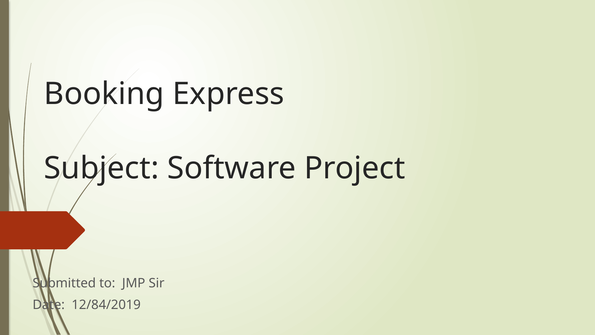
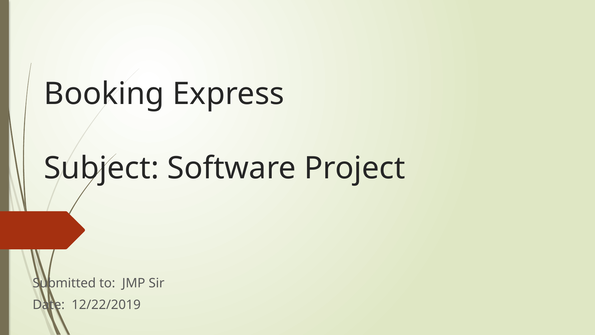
12/84/2019: 12/84/2019 -> 12/22/2019 (106, 305)
